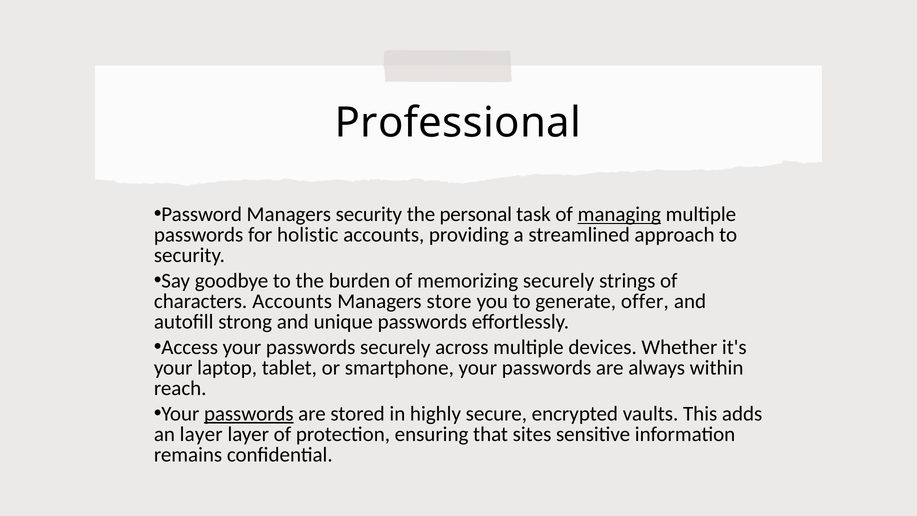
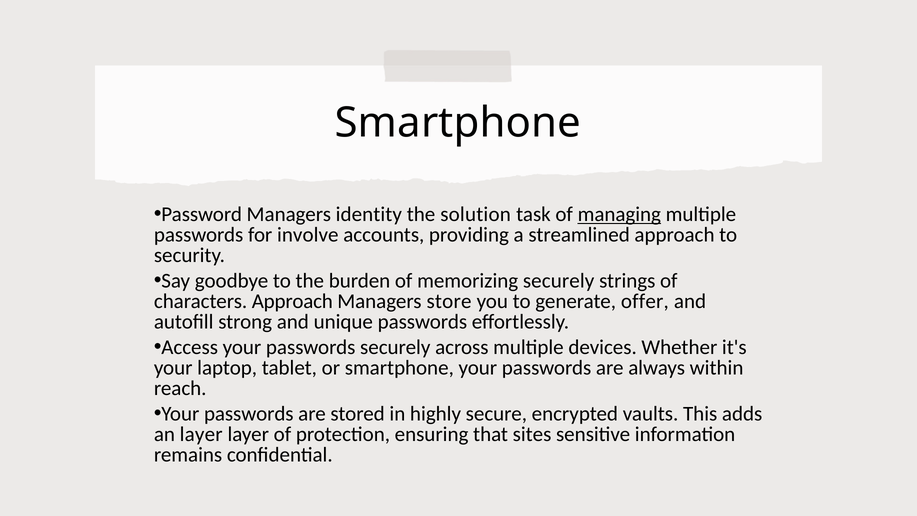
Professional: Professional -> Smartphone (458, 123)
Managers security: security -> identity (369, 214)
personal: personal -> solution (476, 214)
holistic: holistic -> involve (308, 235)
characters Accounts: Accounts -> Approach (292, 301)
passwords underline: present -> none (249, 414)
